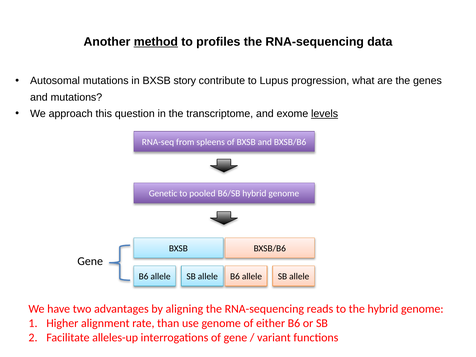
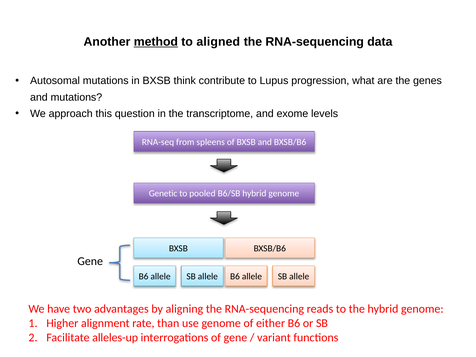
profiles: profiles -> aligned (218, 42)
story: story -> think (185, 81)
levels underline: present -> none (325, 114)
